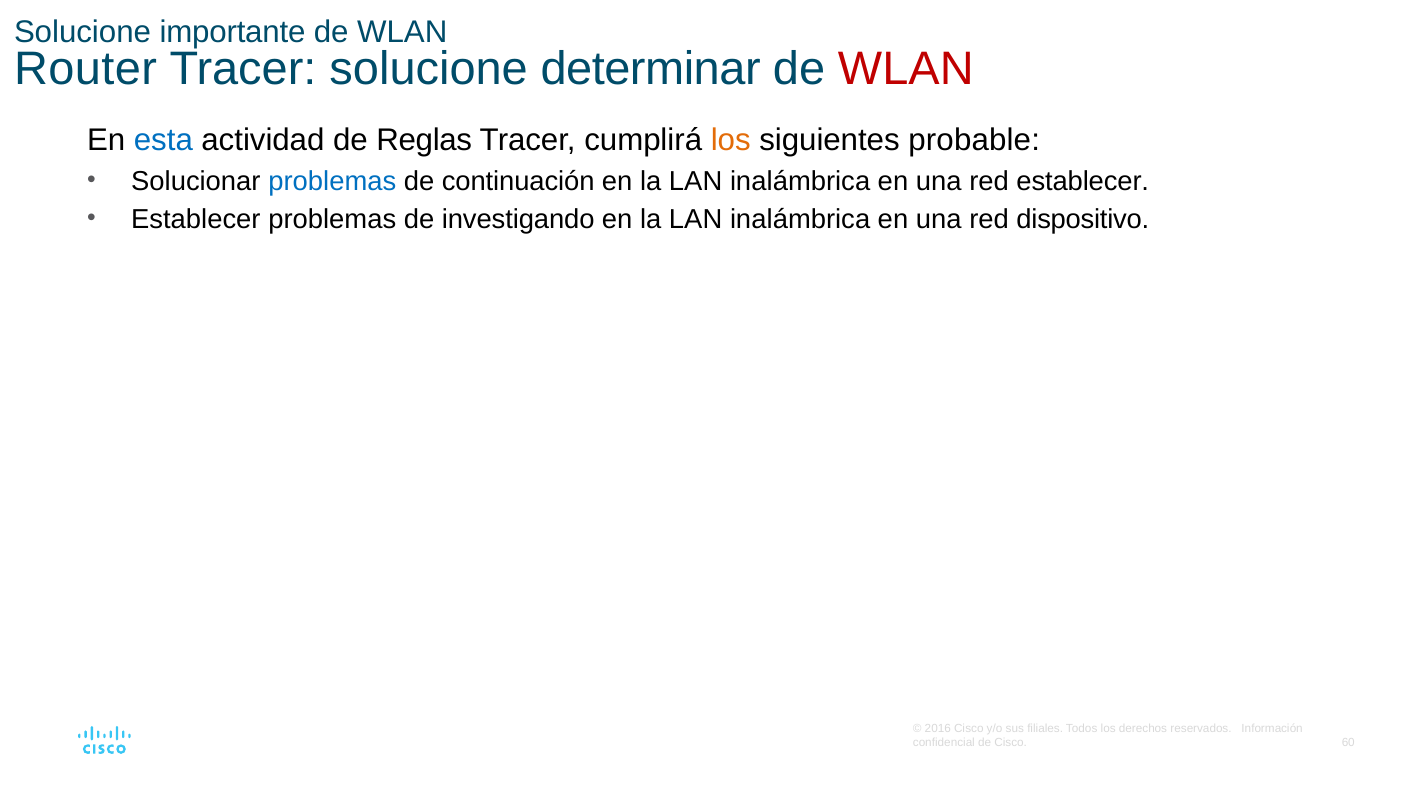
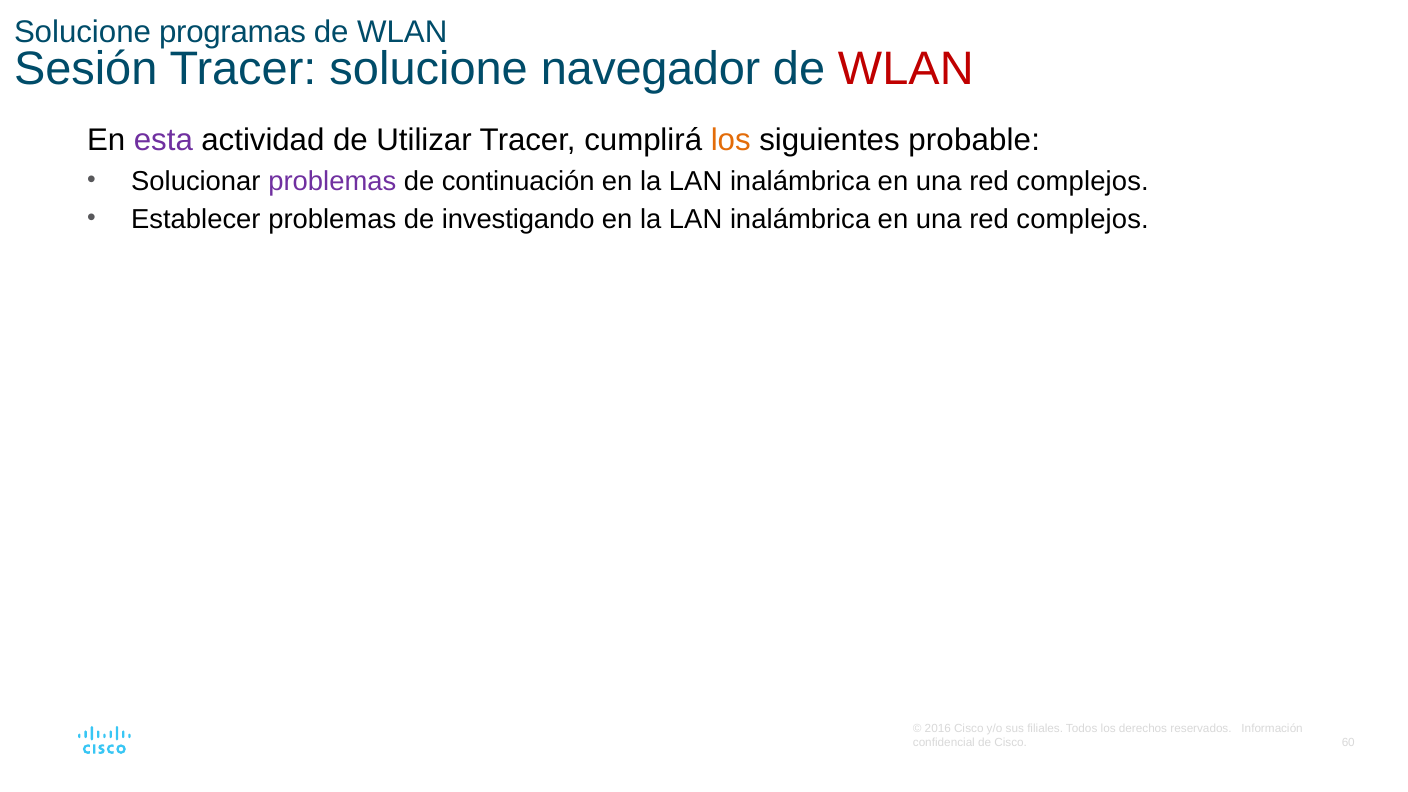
importante: importante -> programas (233, 32)
Router: Router -> Sesión (86, 69)
determinar: determinar -> navegador (651, 69)
esta colour: blue -> purple (163, 141)
Reglas: Reglas -> Utilizar (424, 141)
problemas colour: blue -> purple (332, 181)
establecer: establecer -> complejos (1083, 181)
dispositivo: dispositivo -> complejos (1083, 219)
